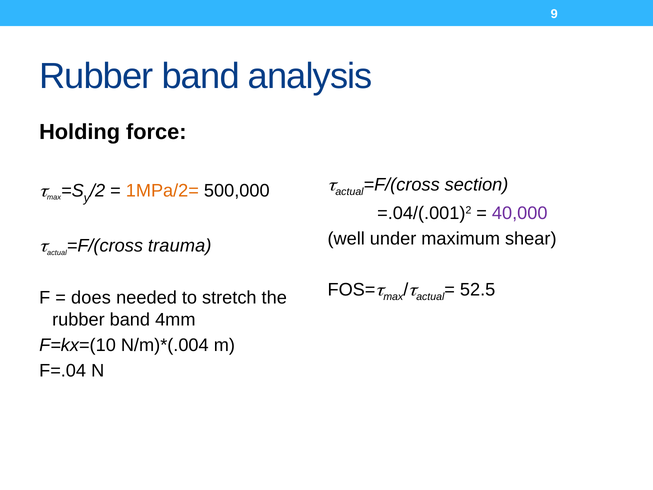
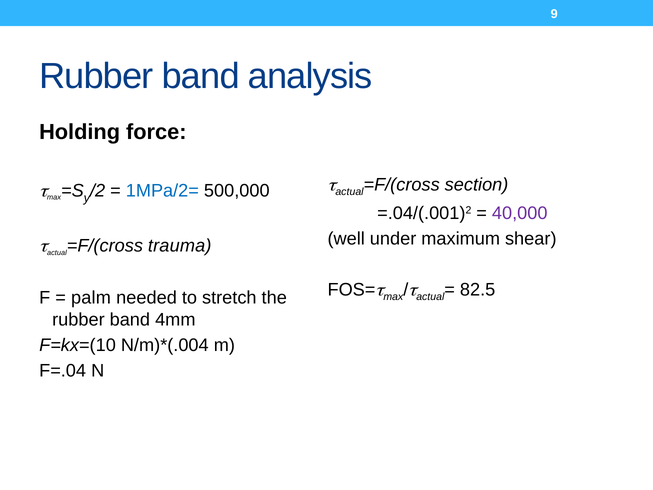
1MPa/2= colour: orange -> blue (162, 191)
does: does -> palm (91, 298)
52.5: 52.5 -> 82.5 (478, 290)
